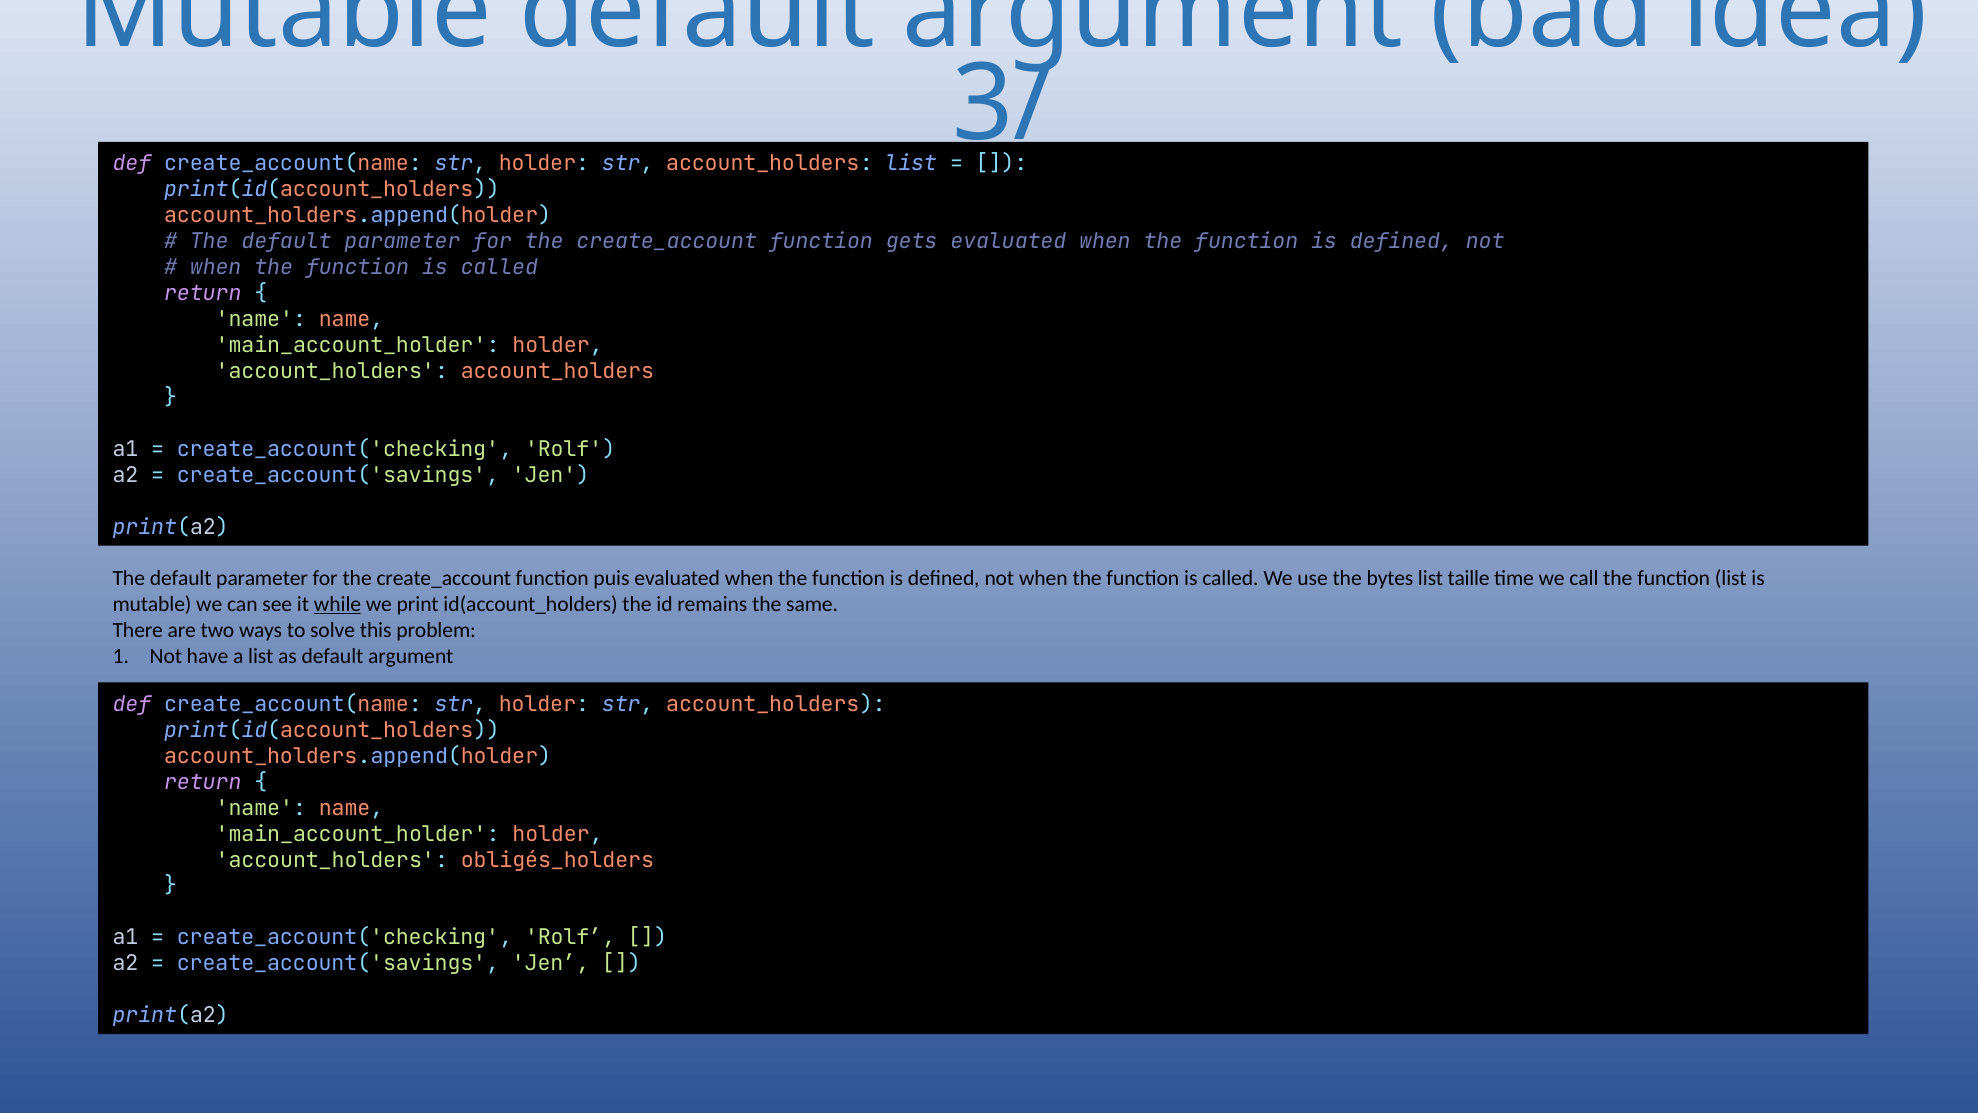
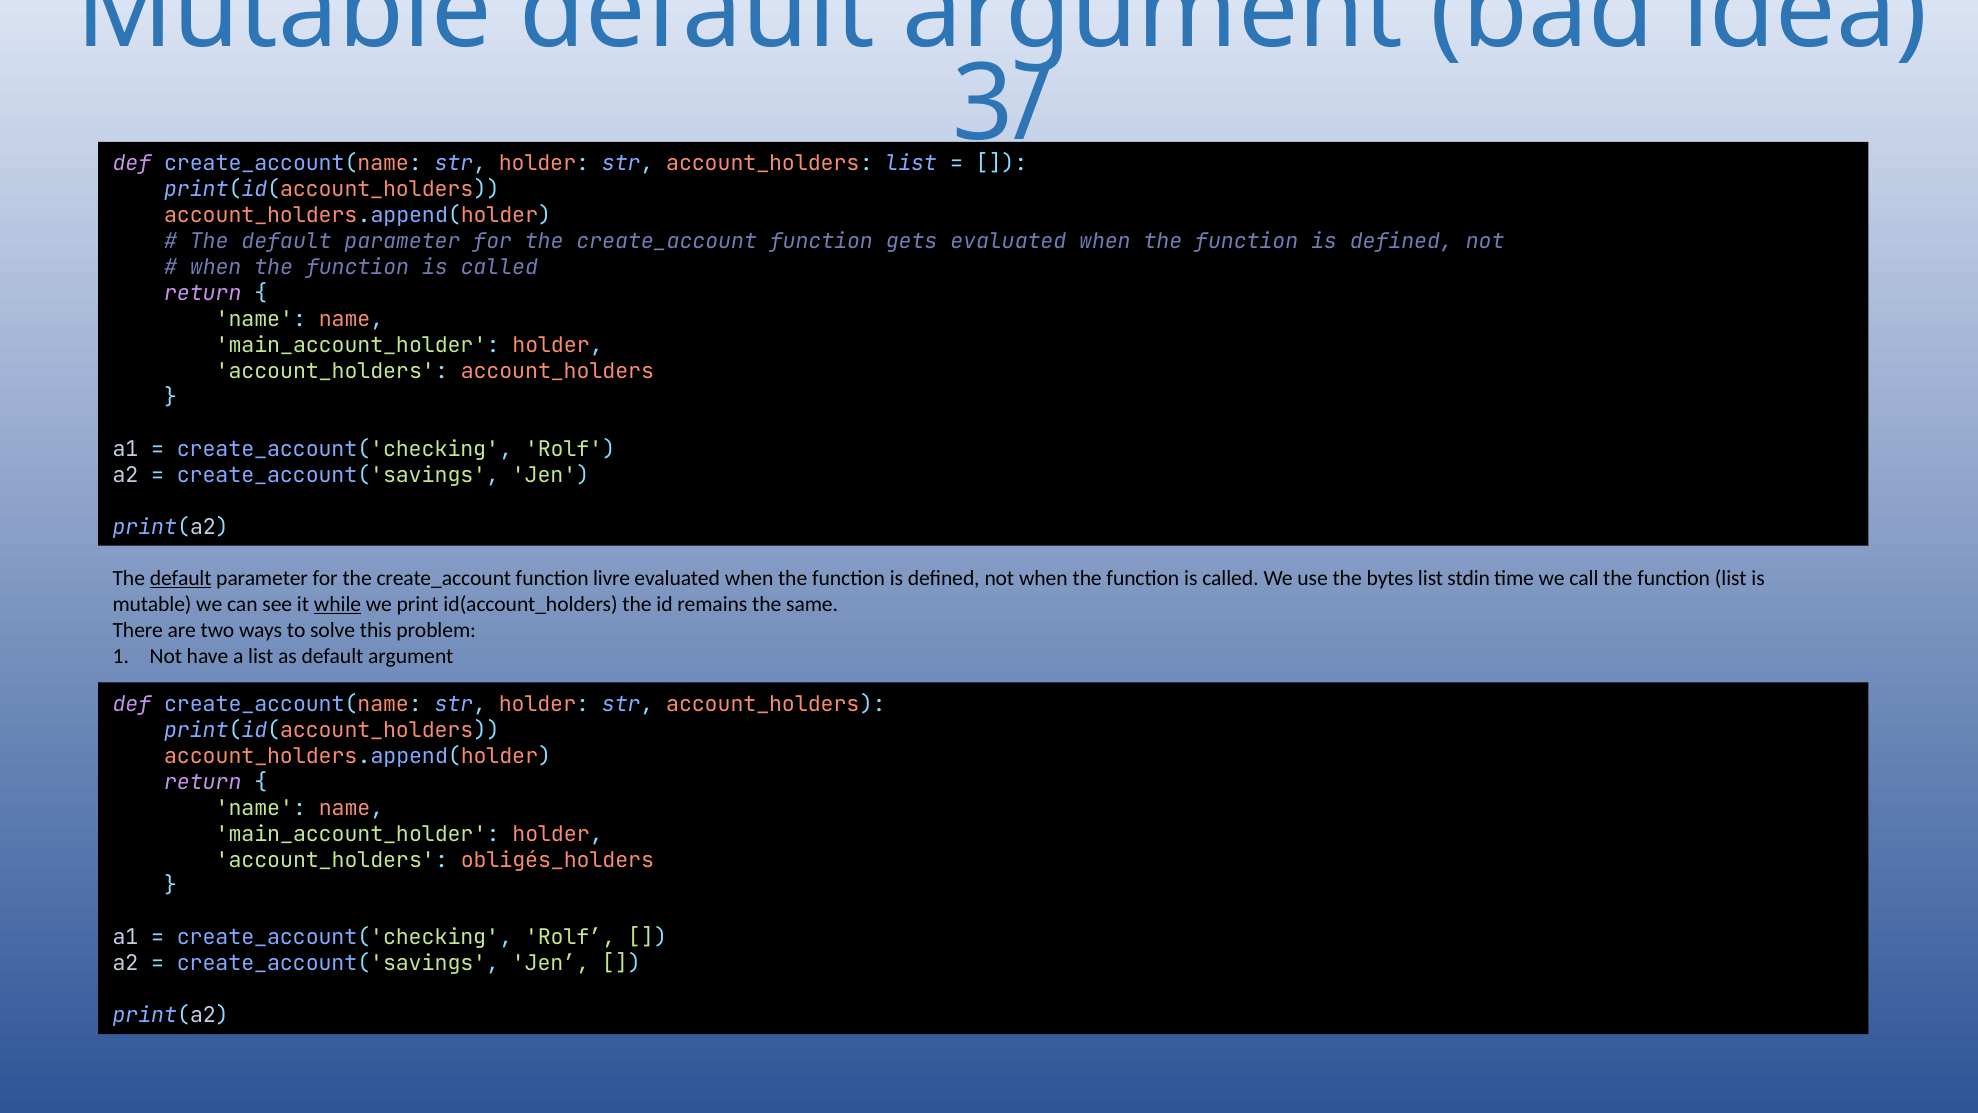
default underline: none -> present (181, 578)
puis: puis -> livre (612, 578)
taille: taille -> stdin (1469, 578)
